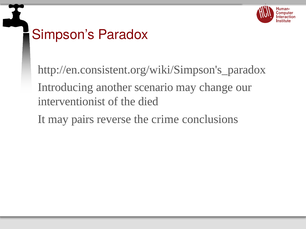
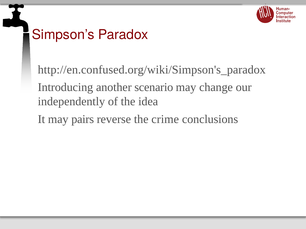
http://en.consistent.org/wiki/Simpson's_paradox: http://en.consistent.org/wiki/Simpson's_paradox -> http://en.confused.org/wiki/Simpson's_paradox (152, 70)
interventionist: interventionist -> independently (71, 102)
died: died -> idea (148, 102)
